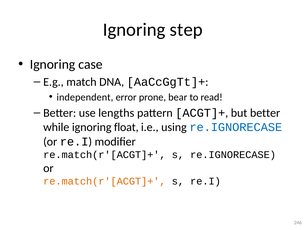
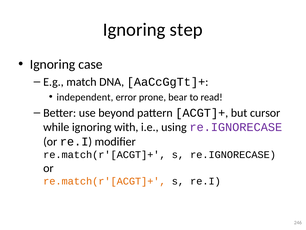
lengths: lengths -> beyond (116, 113)
but better: better -> cursor (265, 113)
float: float -> with (126, 127)
re.IGNORECASE colour: blue -> purple (236, 127)
